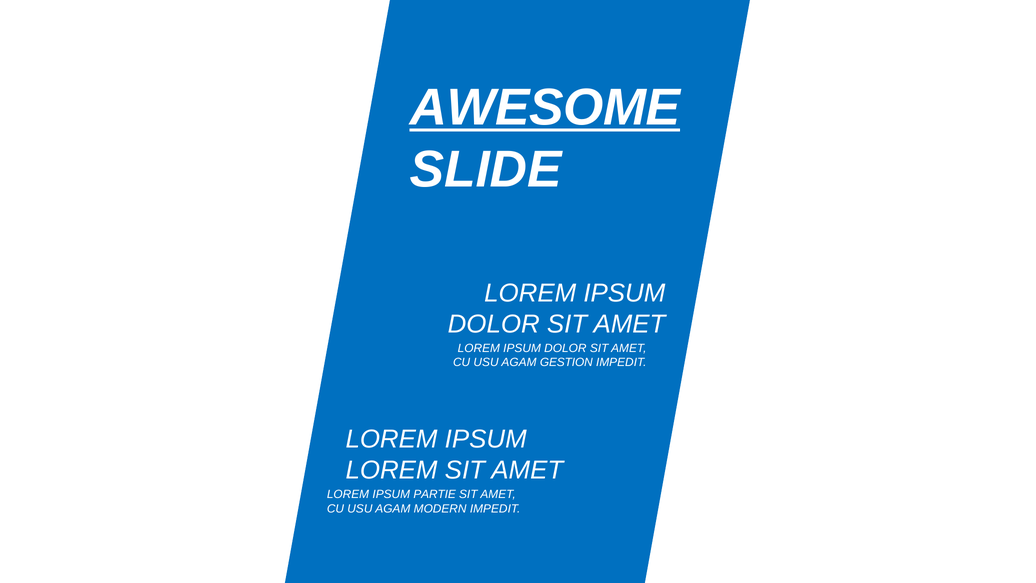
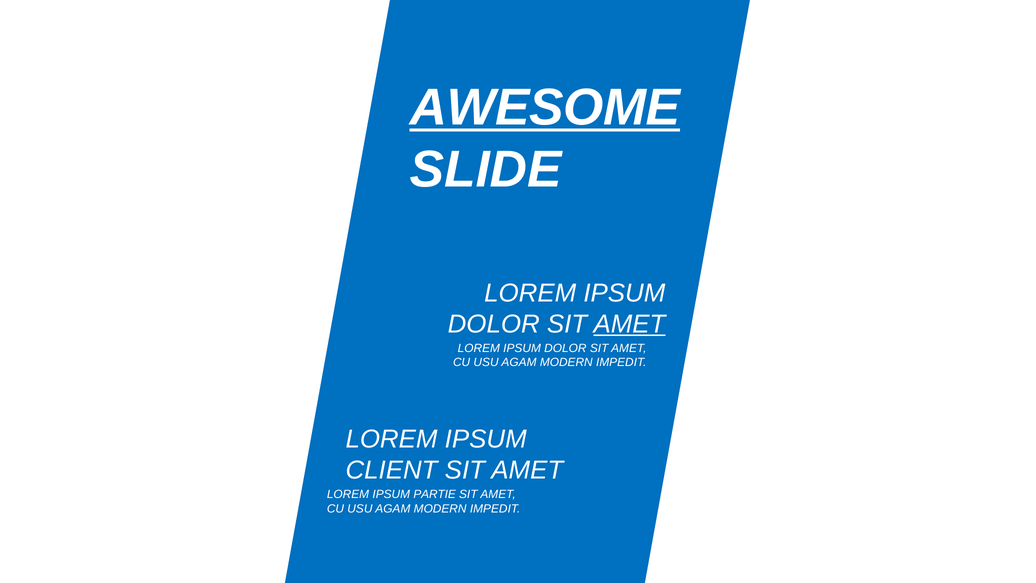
AMET underline: none -> present (629, 324)
GESTION: GESTION -> MODERN (566, 362)
LOREM: LOREM -> CLIENT (392, 470)
